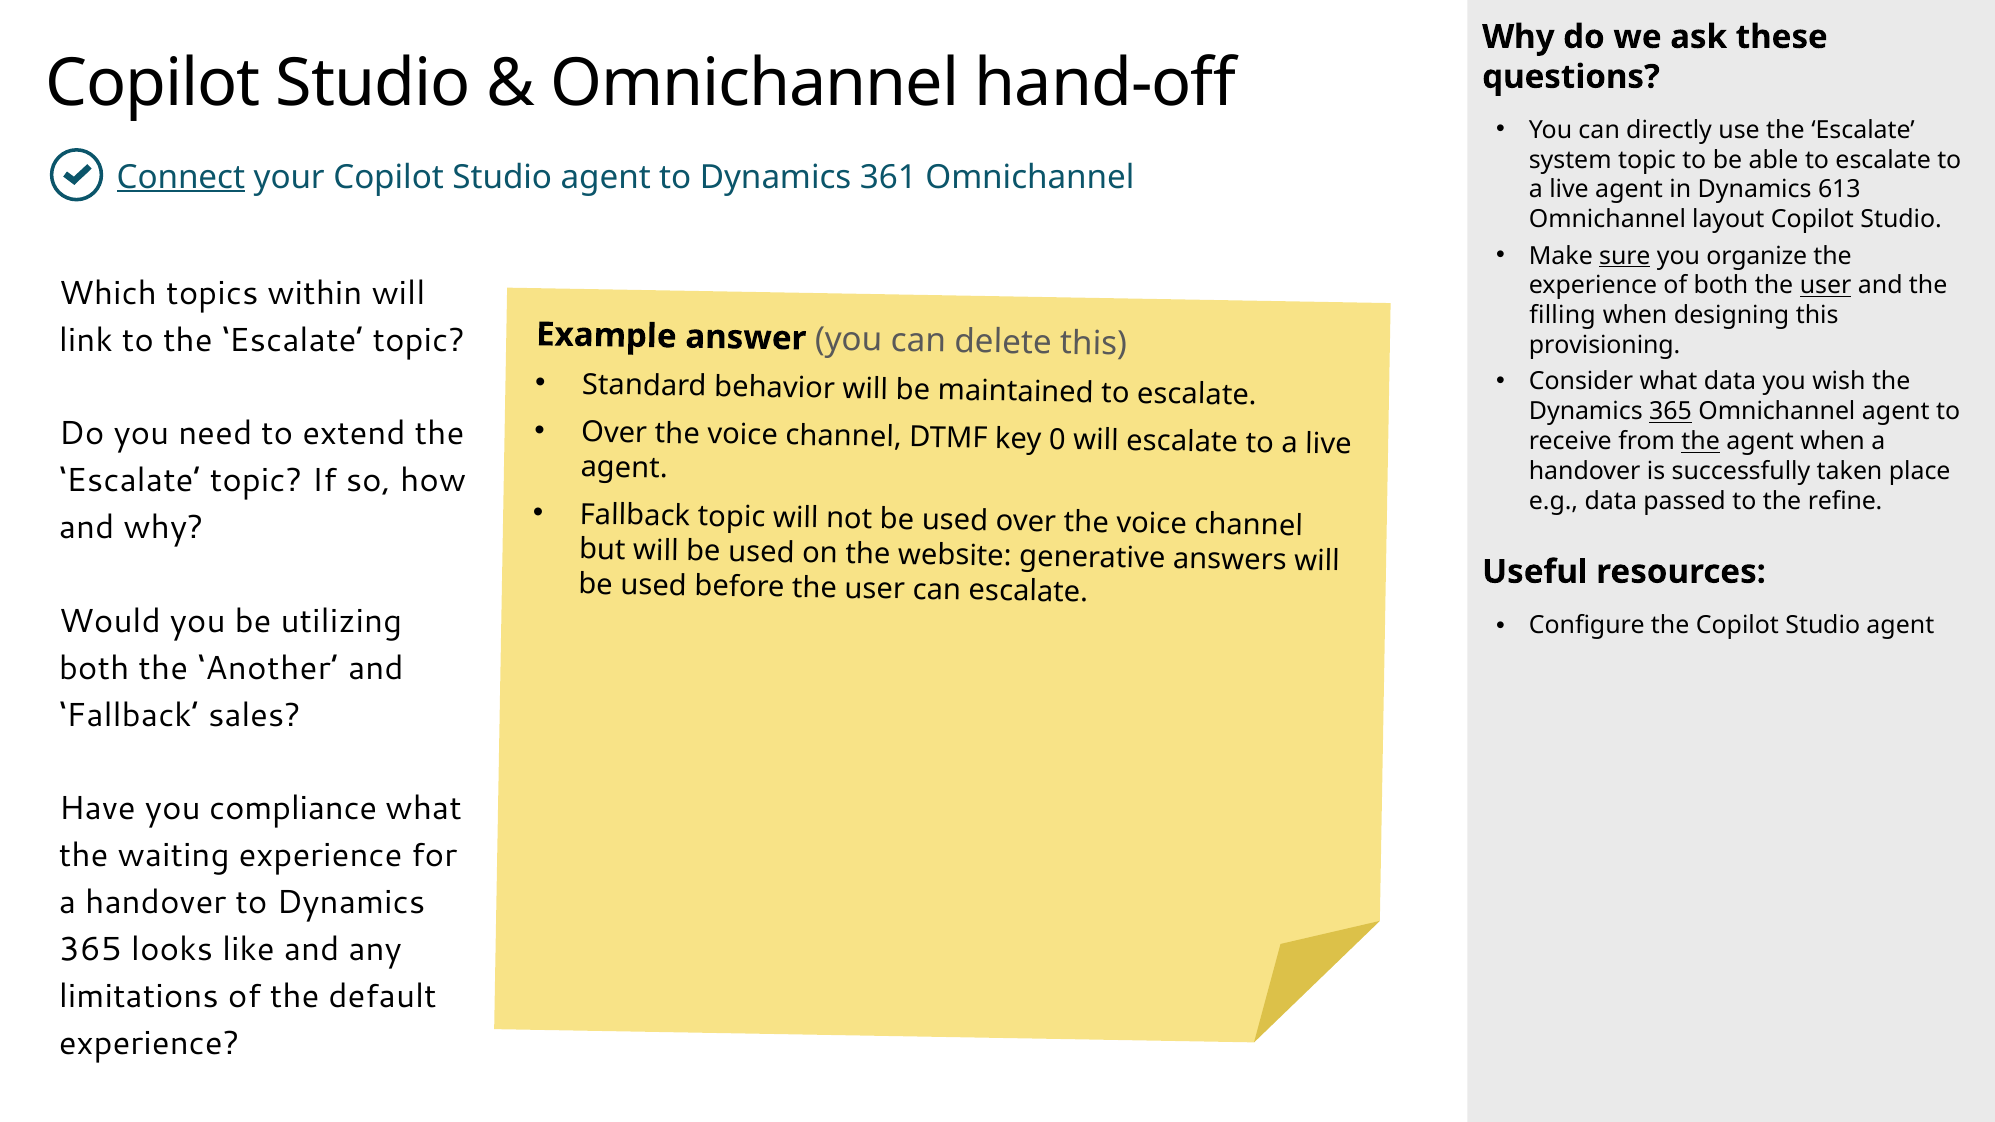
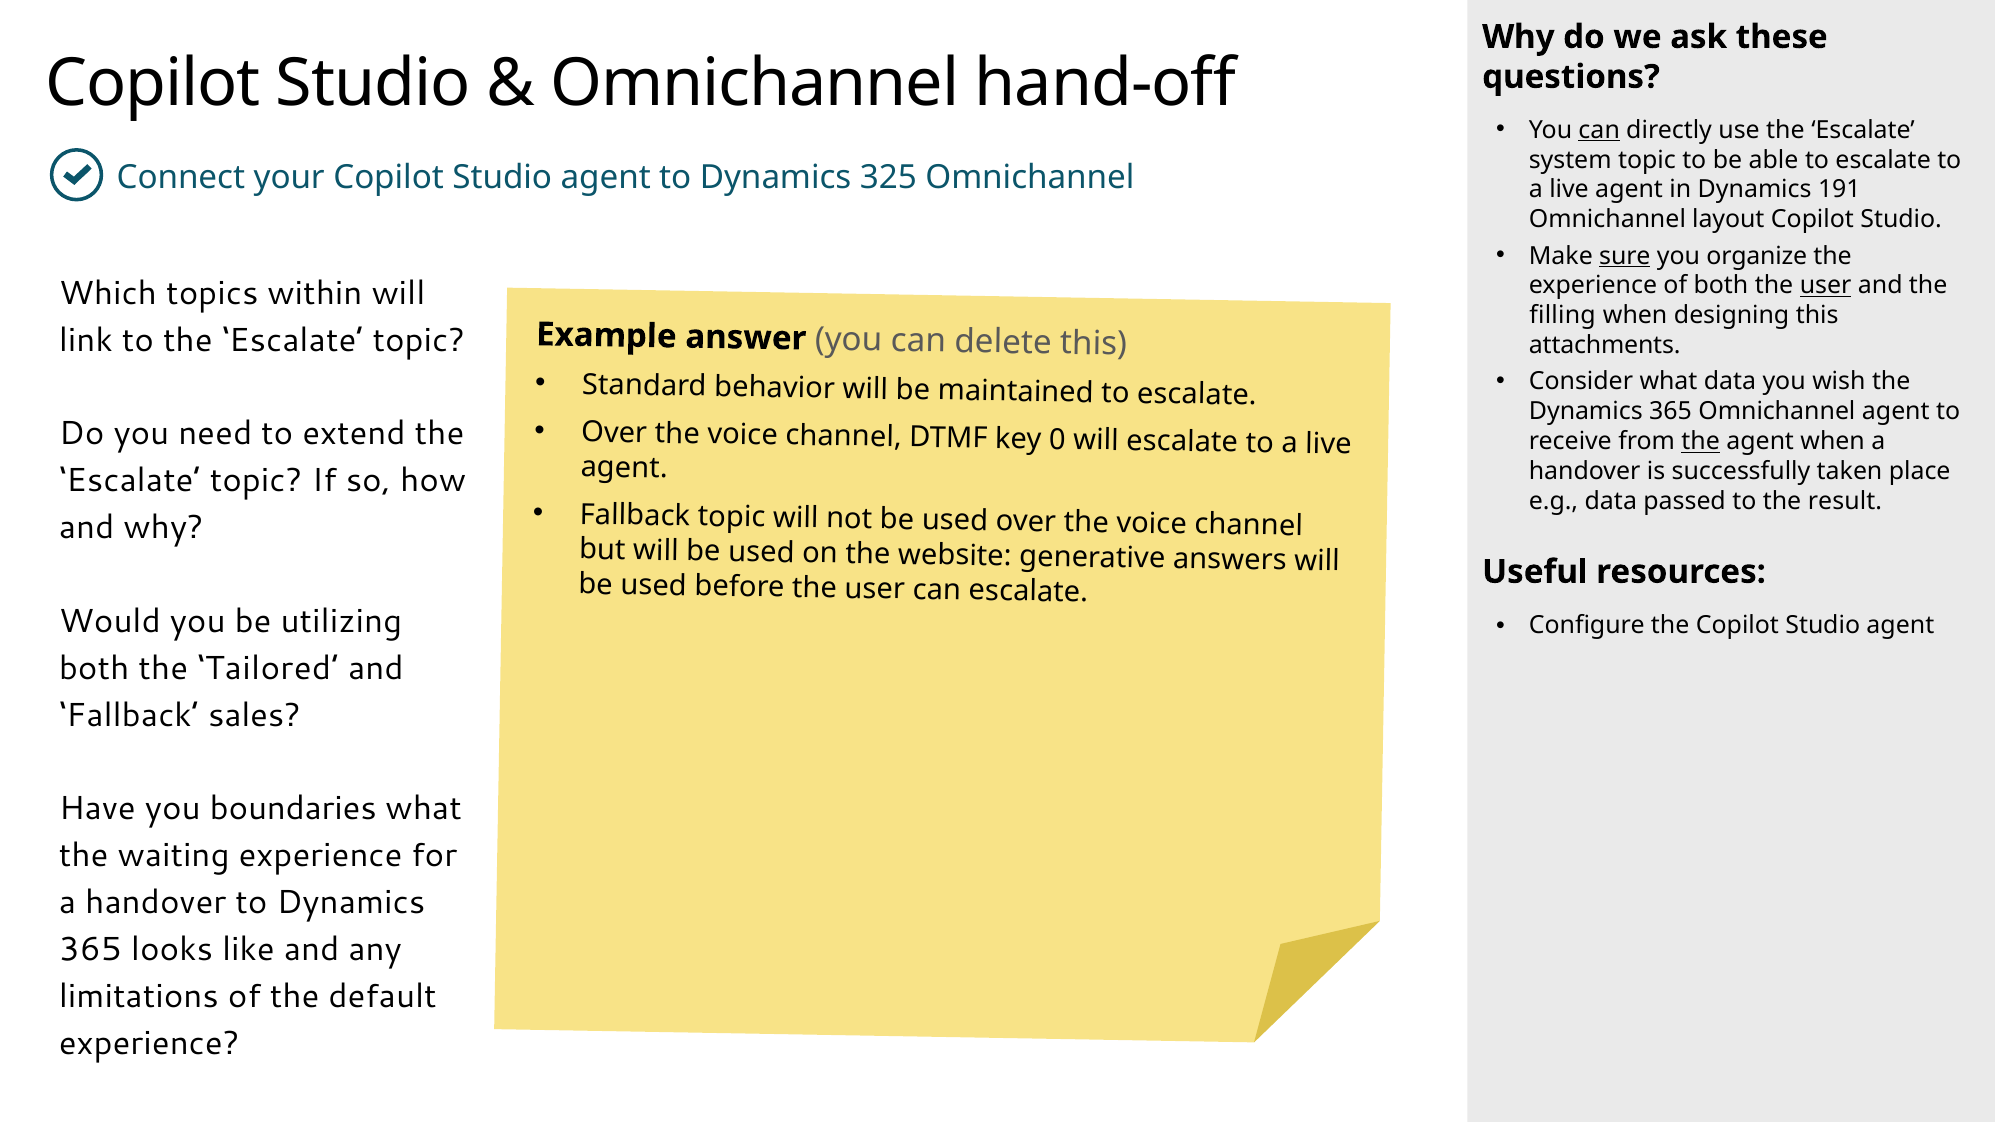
can underline: none -> present (1599, 130)
Connect underline: present -> none (181, 177)
361: 361 -> 325 (888, 177)
613: 613 -> 191 (1839, 190)
provisioning: provisioning -> attachments (1605, 346)
365 underline: present -> none (1671, 412)
refine: refine -> result (1845, 501)
Another: Another -> Tailored (268, 668)
compliance: compliance -> boundaries (293, 809)
